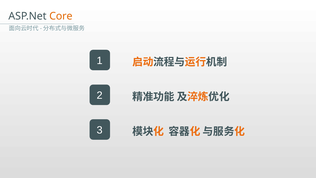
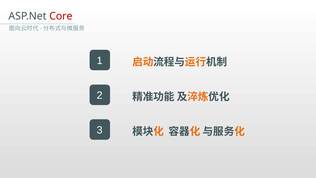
Core colour: orange -> red (61, 16)
